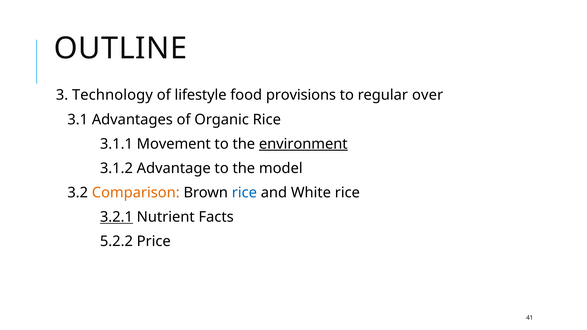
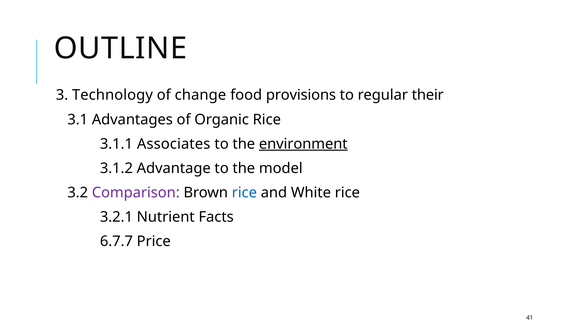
lifestyle: lifestyle -> change (200, 95)
over: over -> their (428, 95)
Movement: Movement -> Associates (174, 144)
Comparison colour: orange -> purple (136, 193)
3.2.1 underline: present -> none (116, 217)
5.2.2: 5.2.2 -> 6.7.7 (116, 242)
